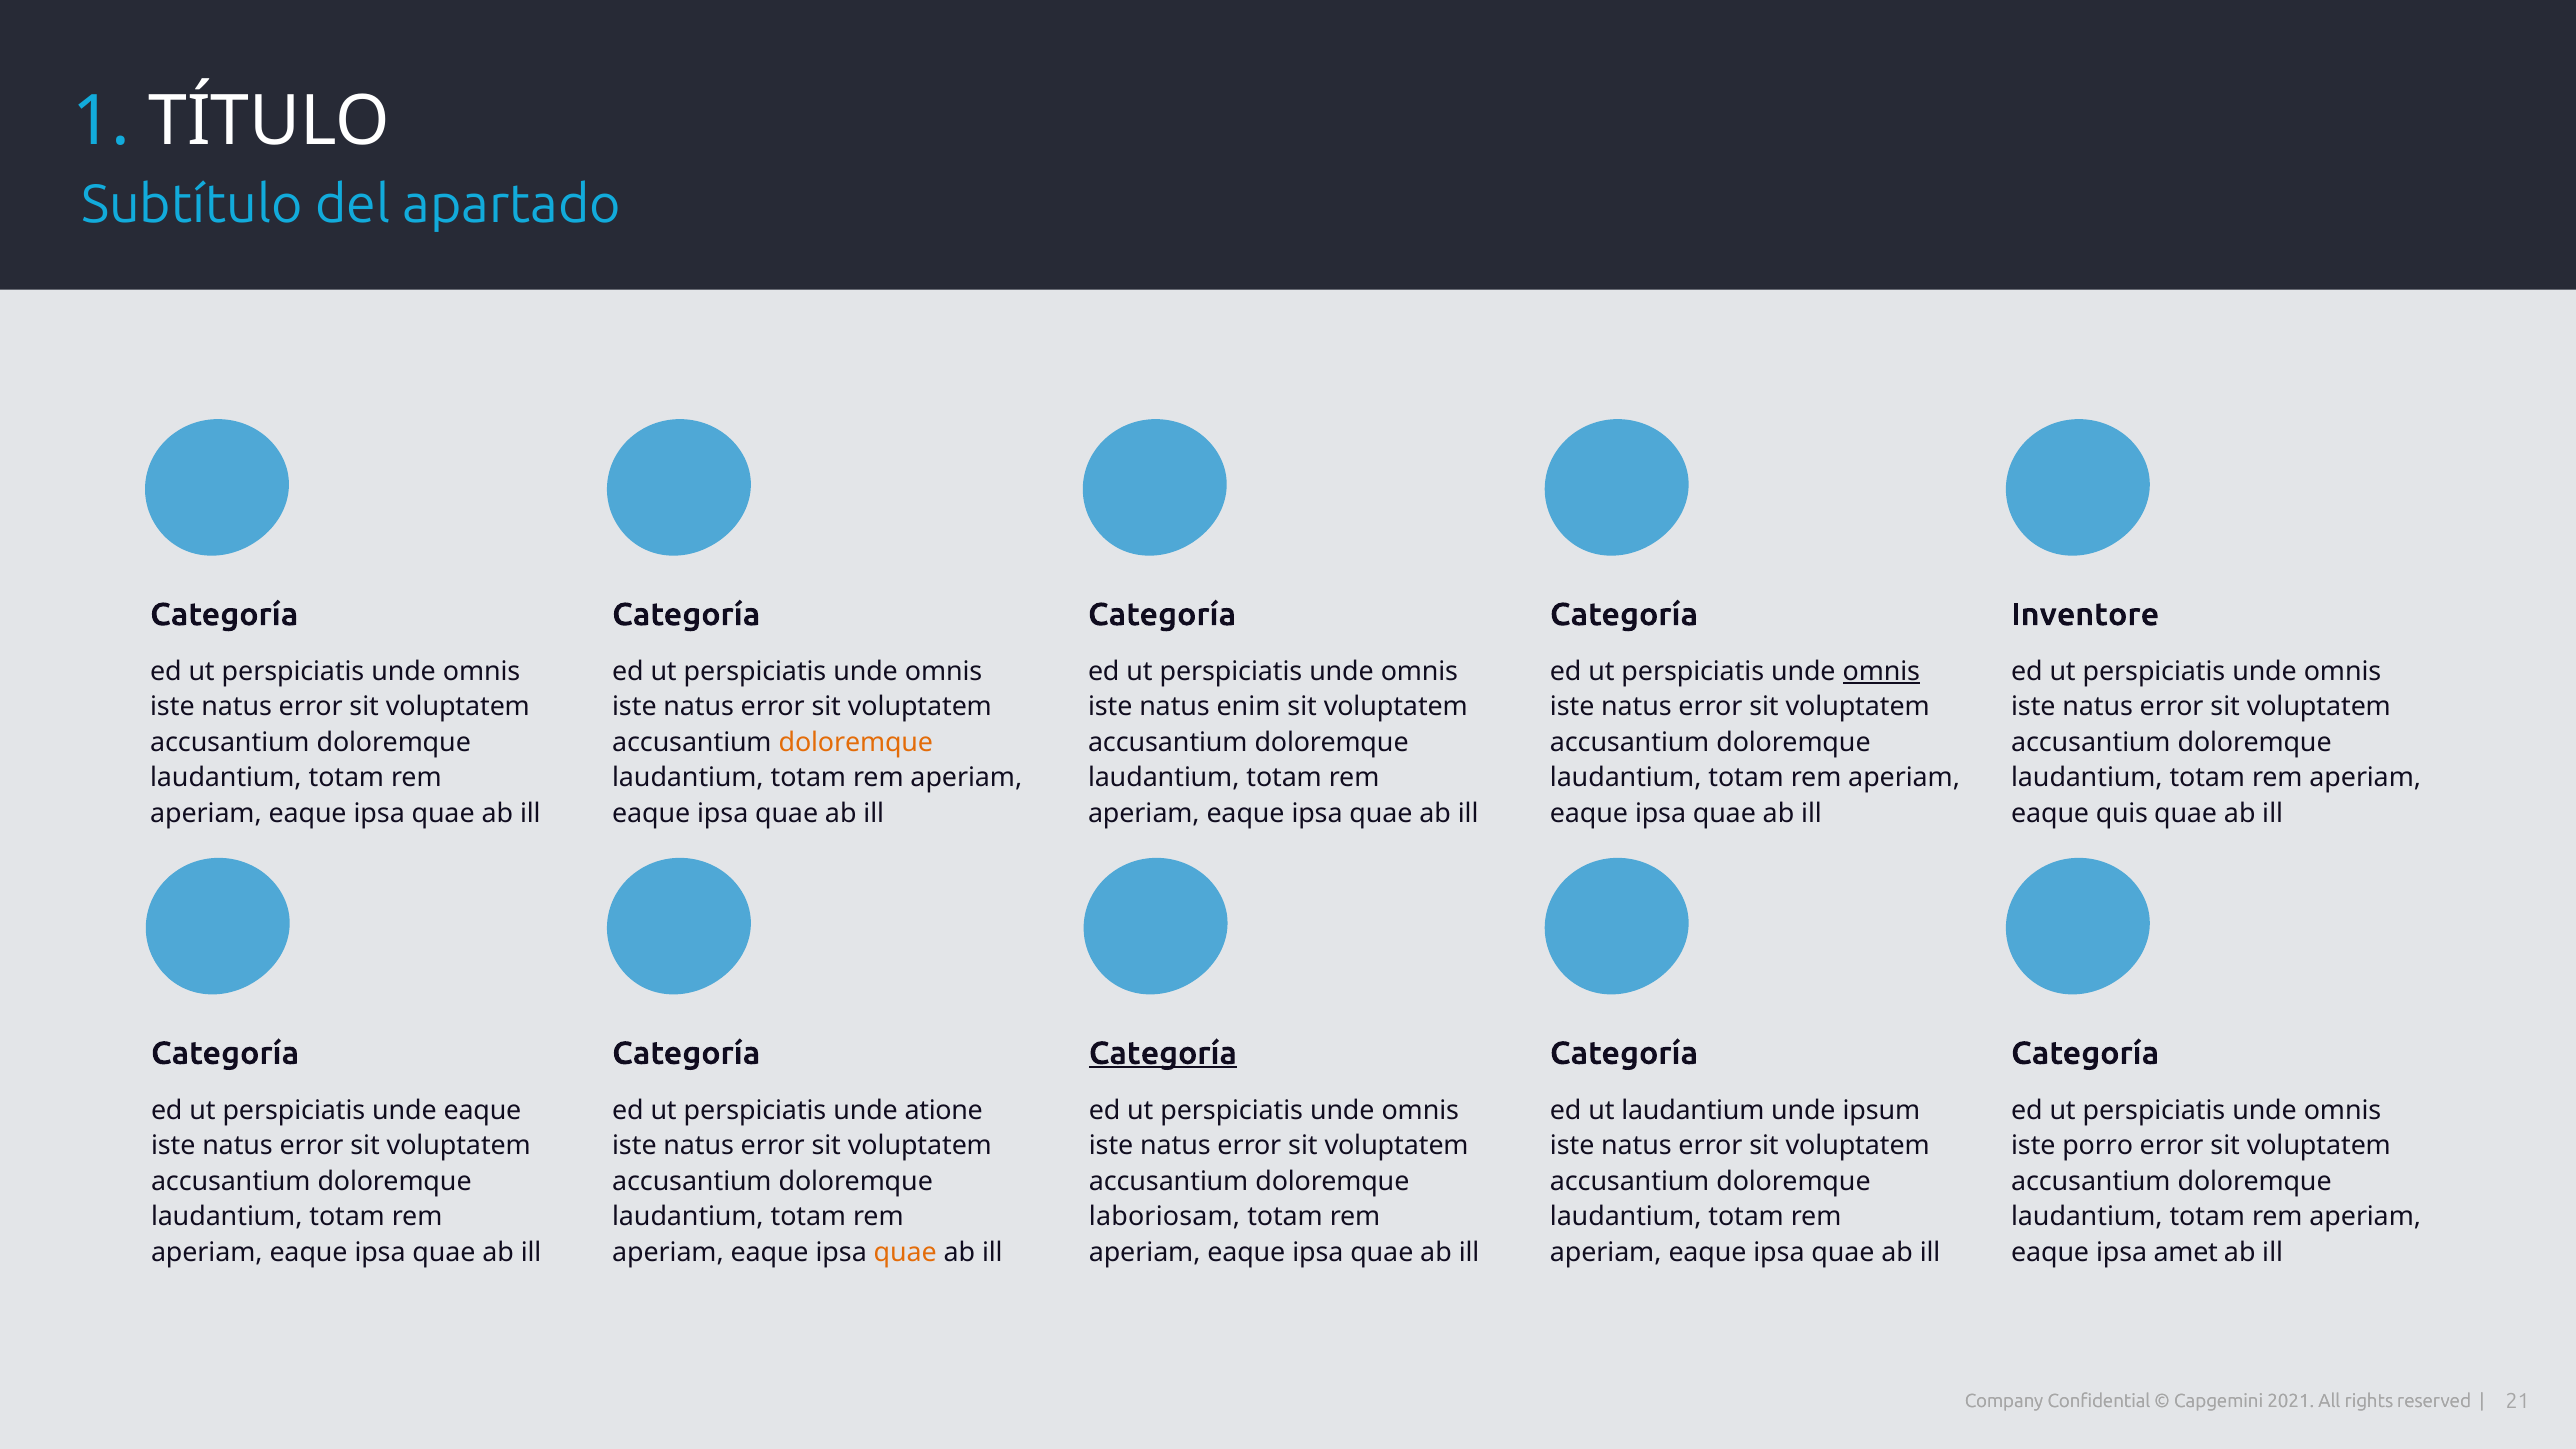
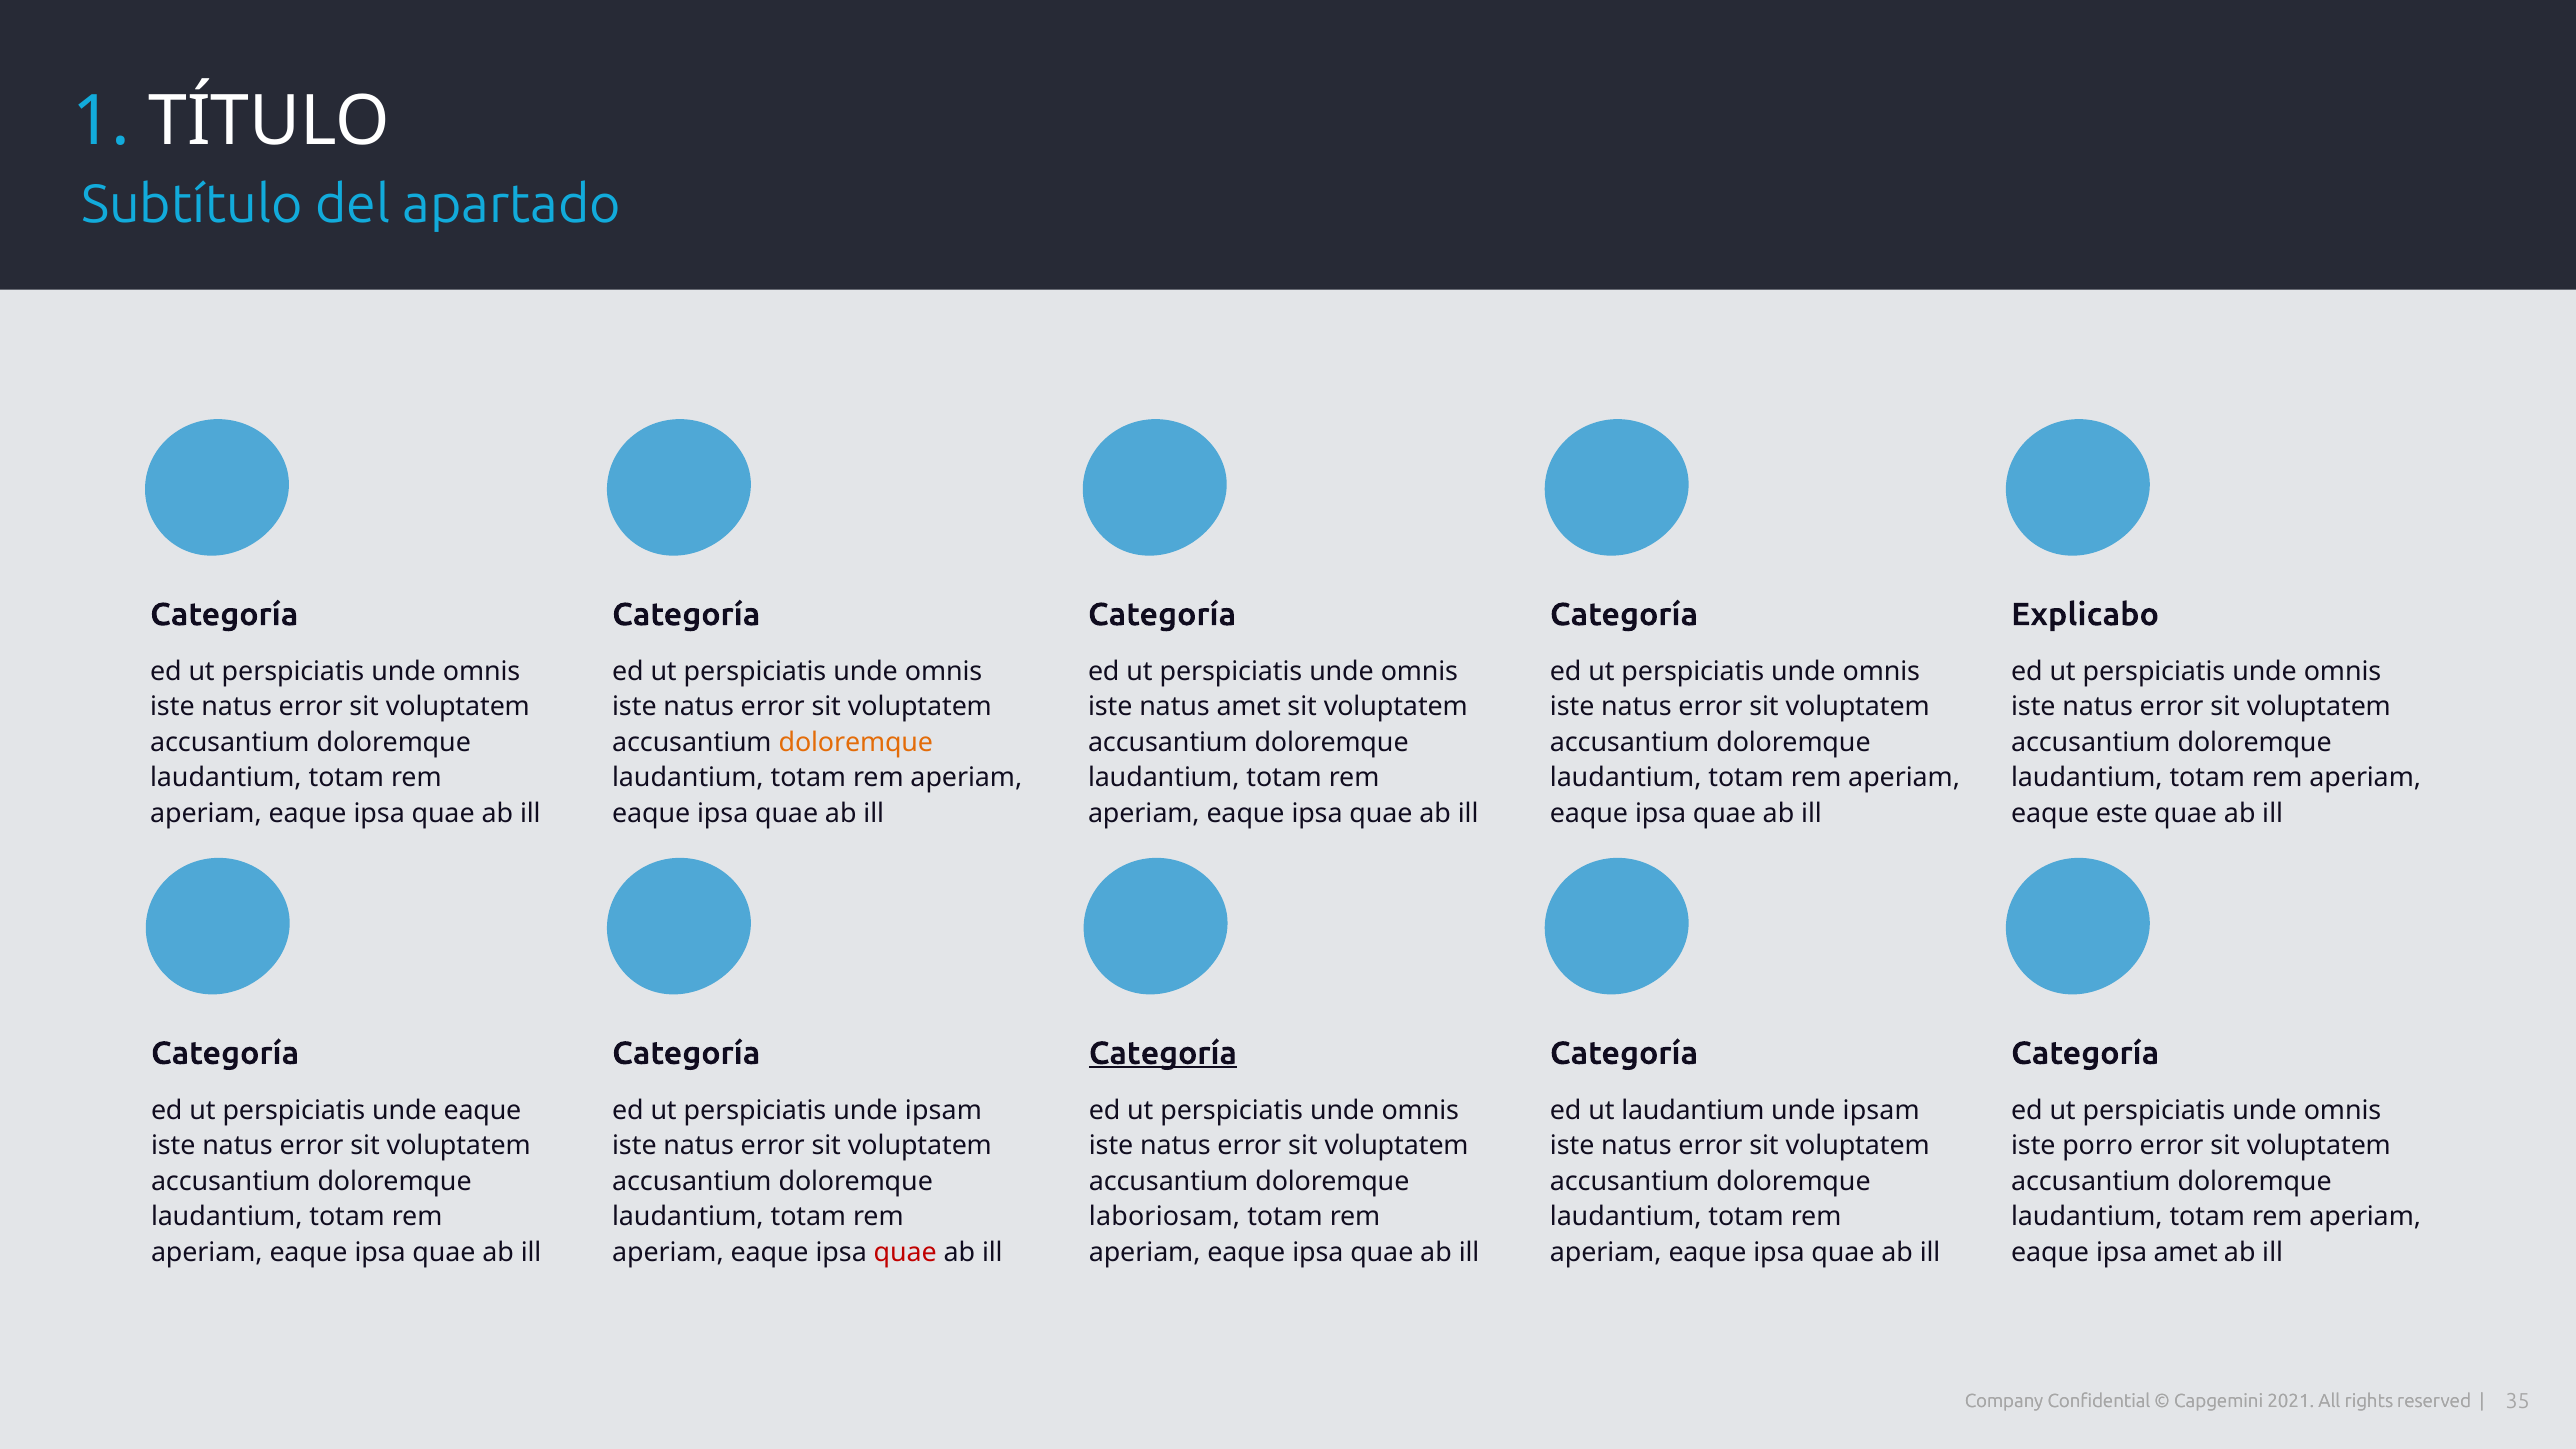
Inventore: Inventore -> Explicabo (2085, 615)
omnis underline: present -> none (1881, 672)
natus enim: enim -> amet (1249, 707)
quis: quis -> este (2122, 813)
perspiciatis unde atione: atione -> ipsam (943, 1110)
ipsum: ipsum -> ipsam (1881, 1110)
quae colour: orange -> red (905, 1252)
21: 21 -> 35 (2518, 1401)
